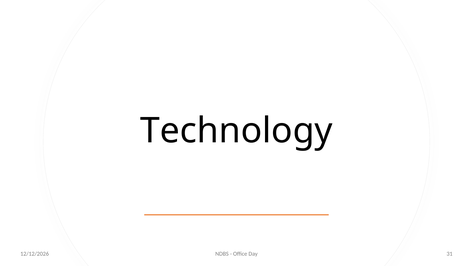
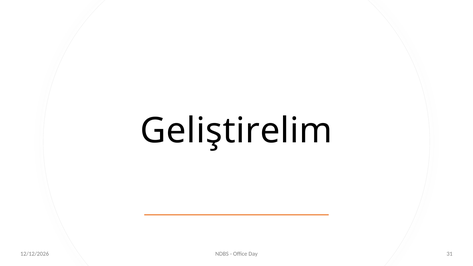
Technology: Technology -> Geliştirelim (236, 131)
